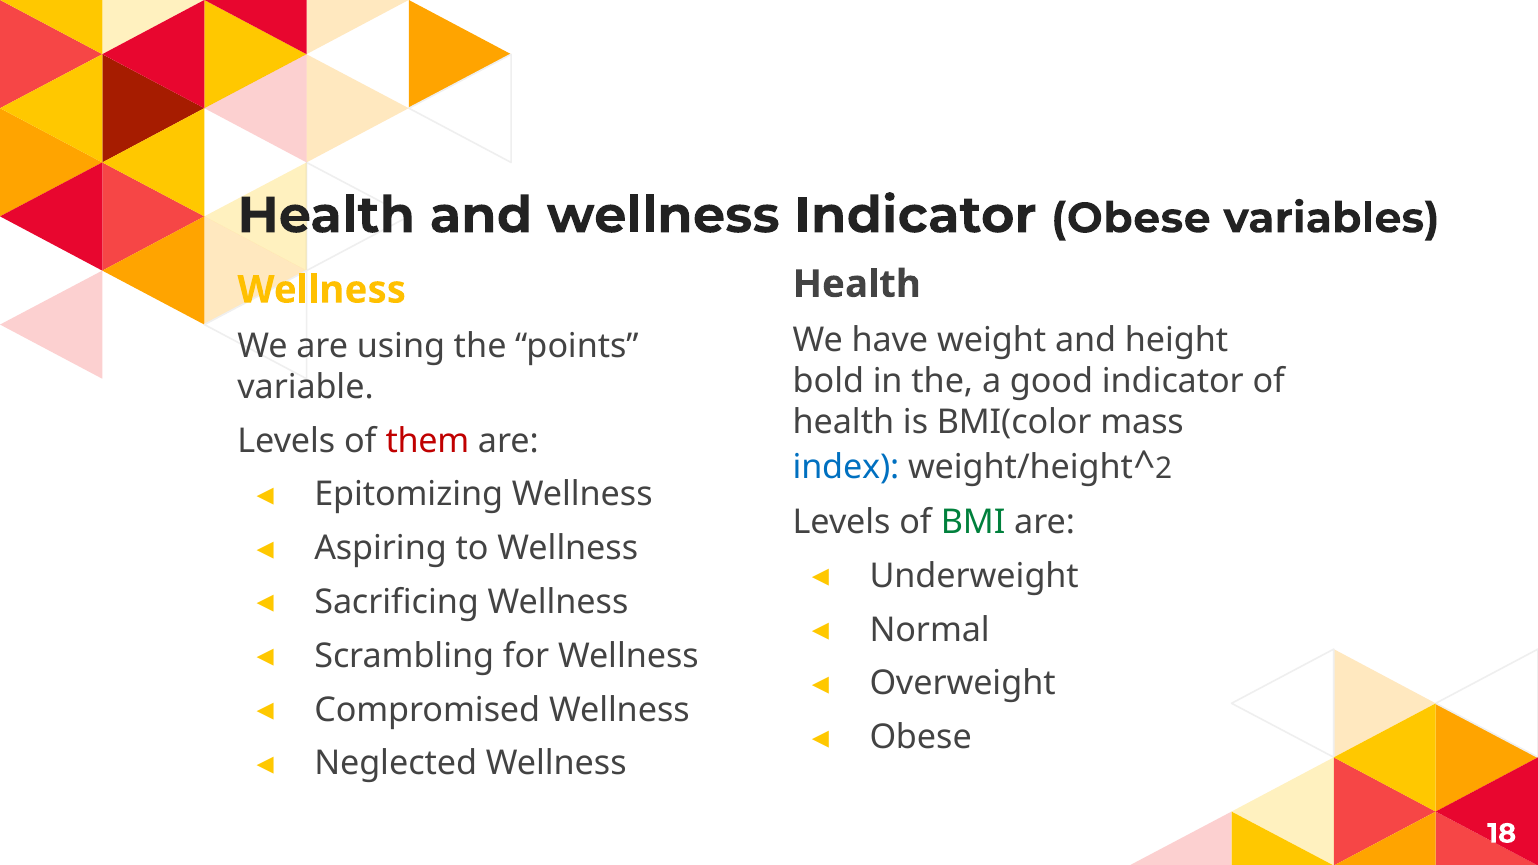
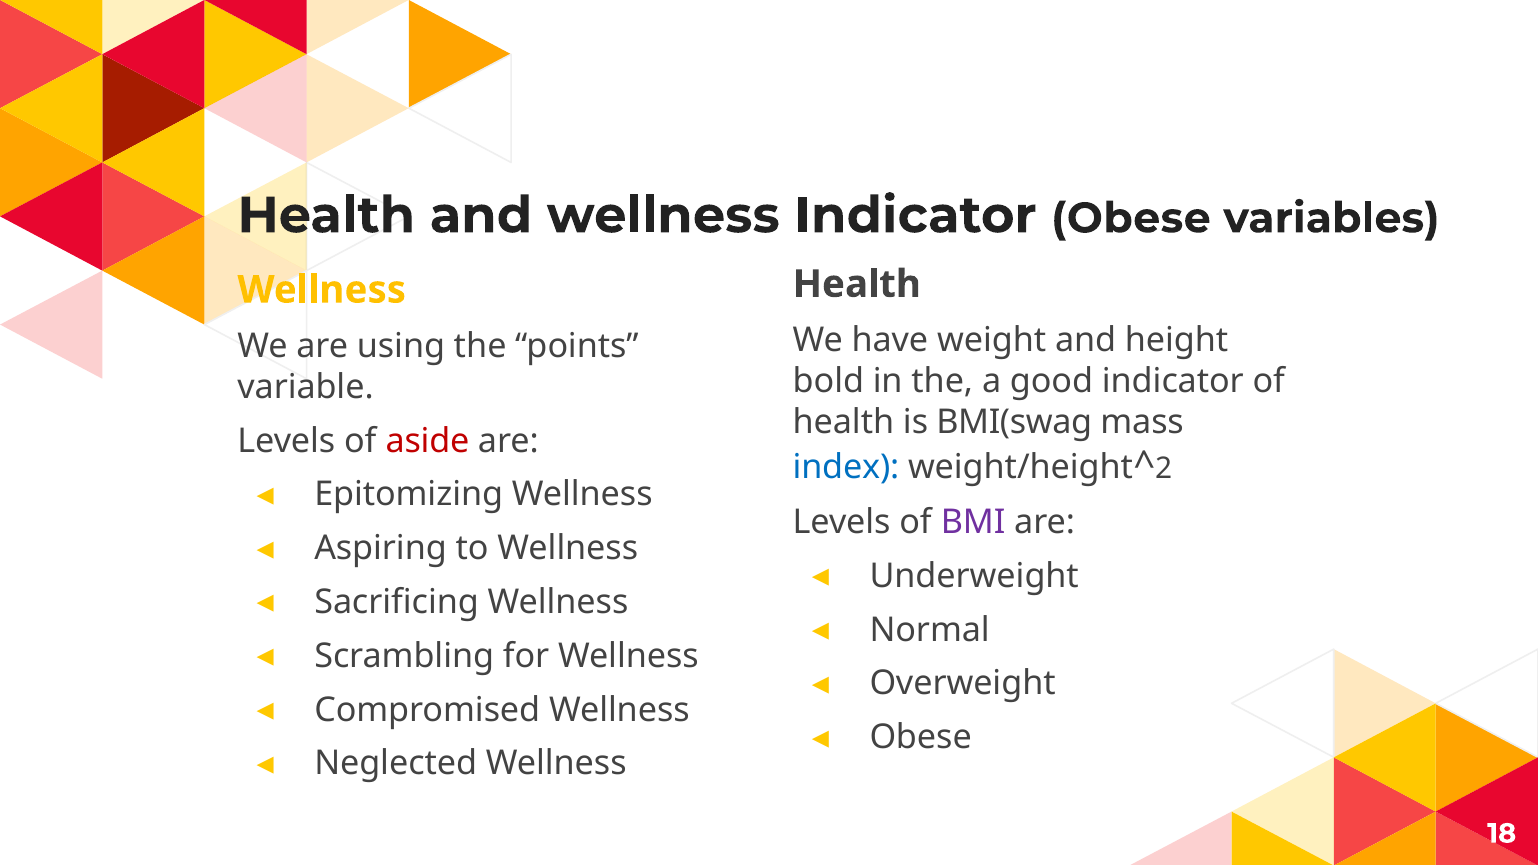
BMI(color: BMI(color -> BMI(swag (1014, 422)
them: them -> aside (427, 441)
BMI colour: green -> purple (973, 522)
